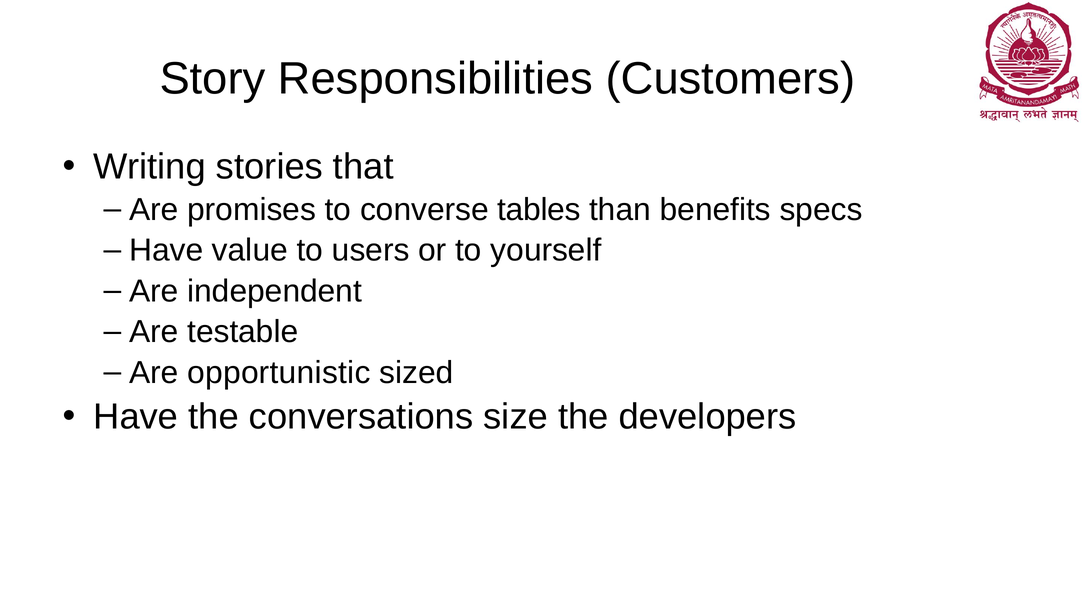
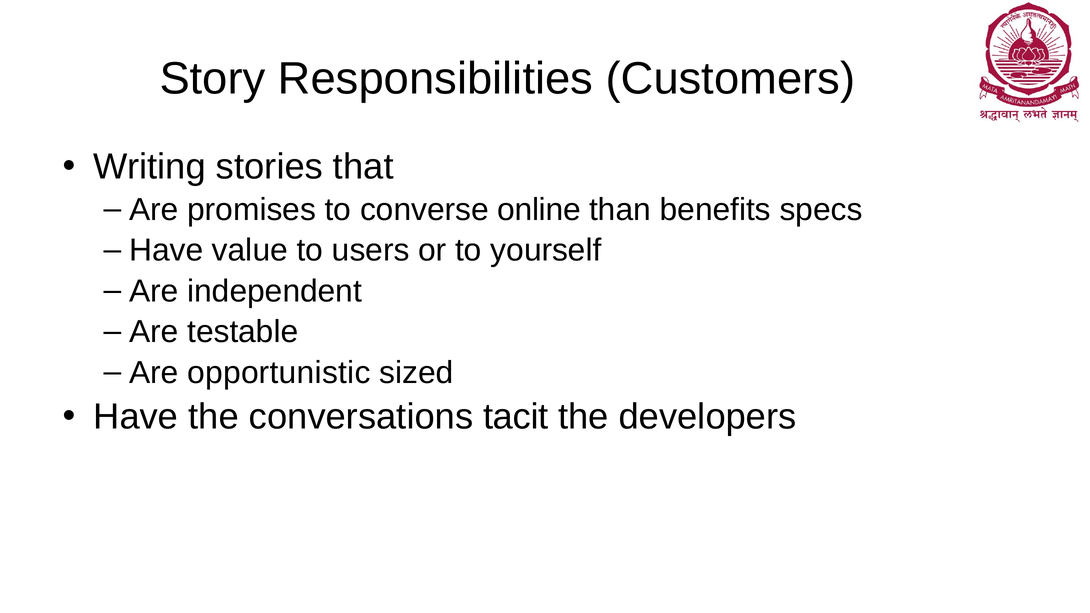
tables: tables -> online (539, 210)
size: size -> tacit (516, 417)
